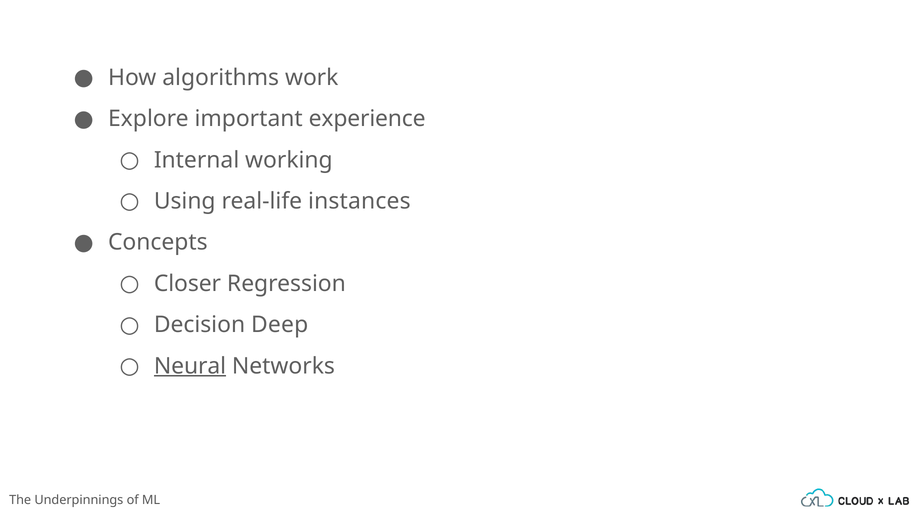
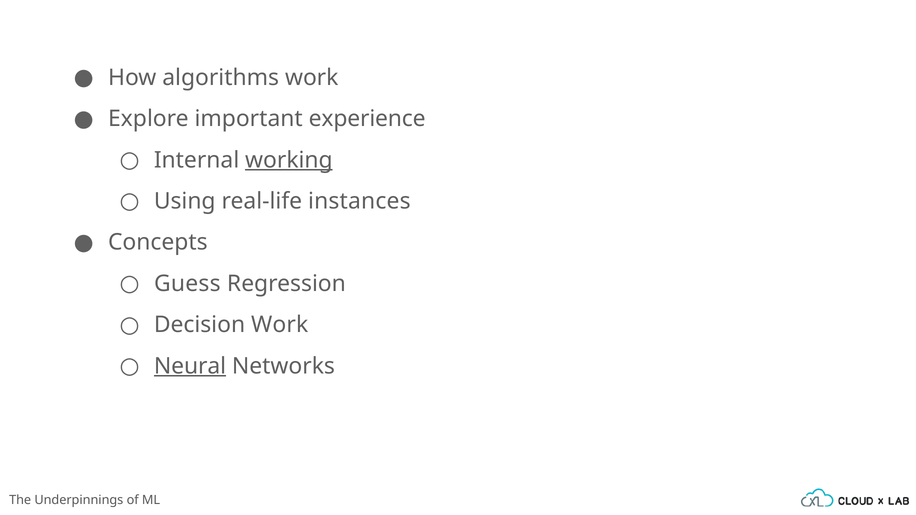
working underline: none -> present (289, 160)
Closer: Closer -> Guess (187, 284)
Decision Deep: Deep -> Work (280, 325)
